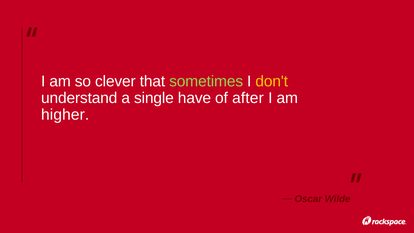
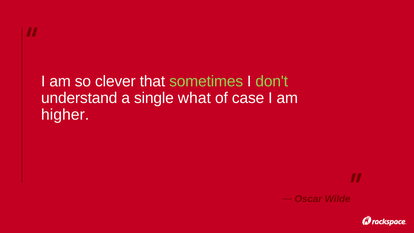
don't colour: yellow -> light green (272, 81)
have: have -> what (194, 98)
after: after -> case (248, 98)
